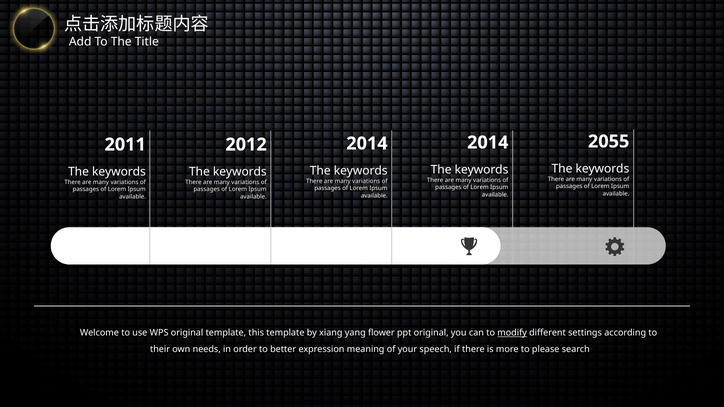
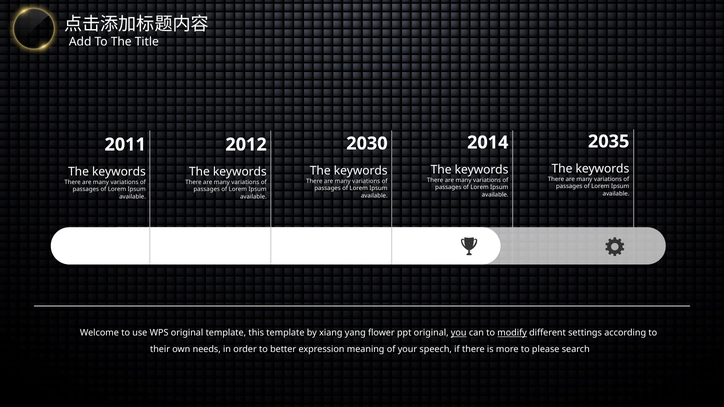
2055: 2055 -> 2035 (609, 142)
2014: 2014 -> 2030 (367, 144)
you underline: none -> present (459, 333)
